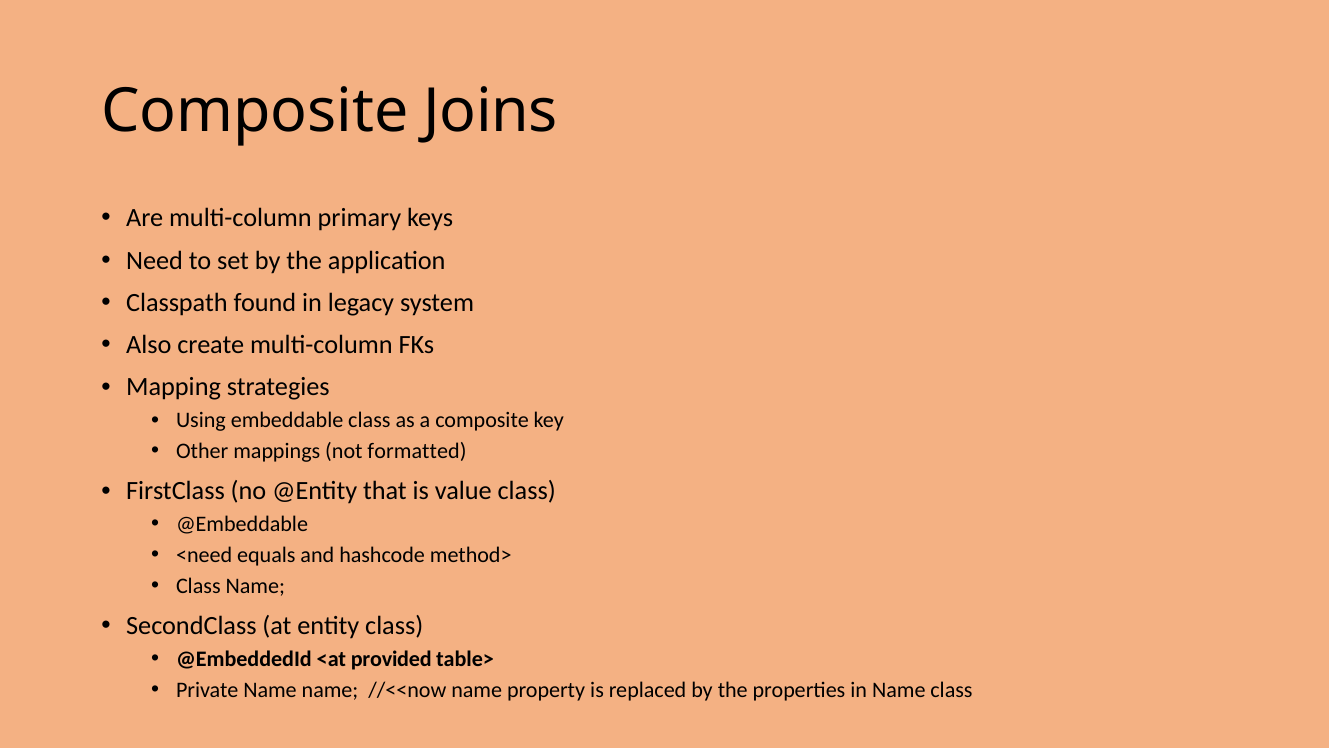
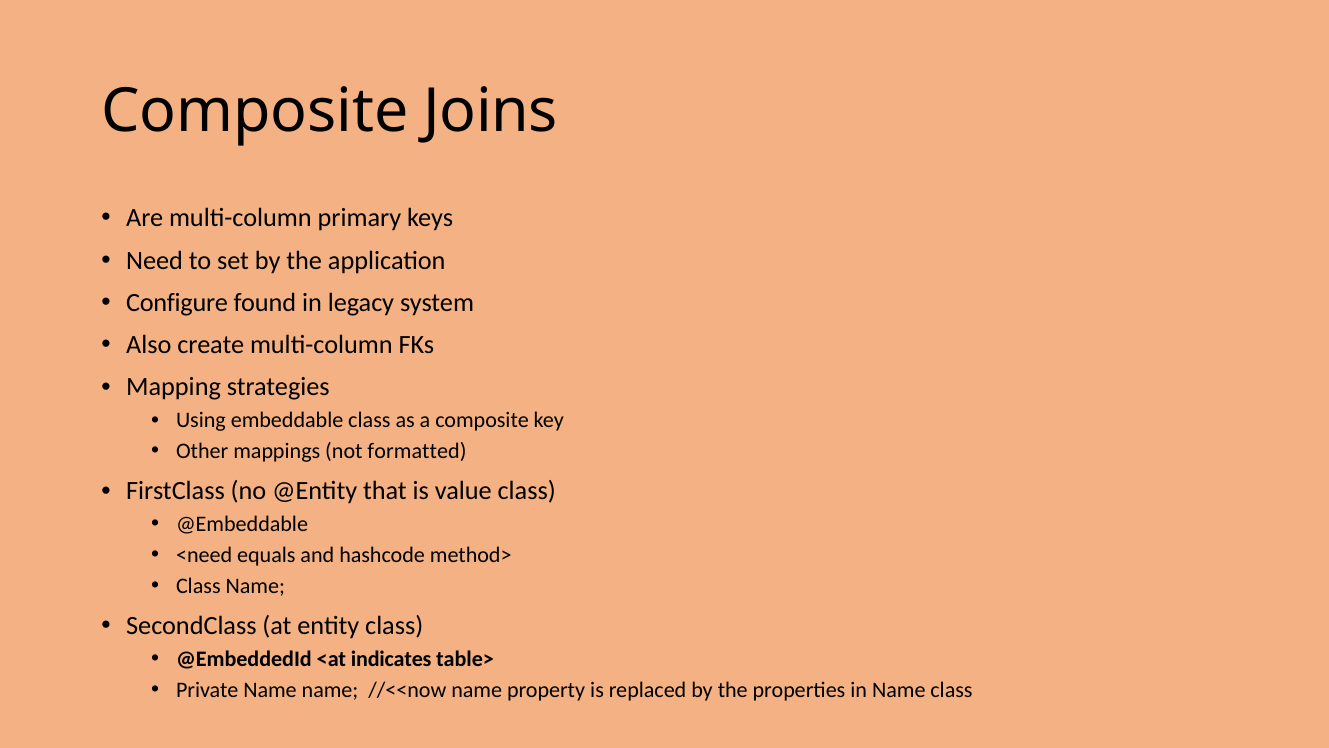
Classpath: Classpath -> Configure (177, 303)
provided: provided -> indicates (391, 659)
